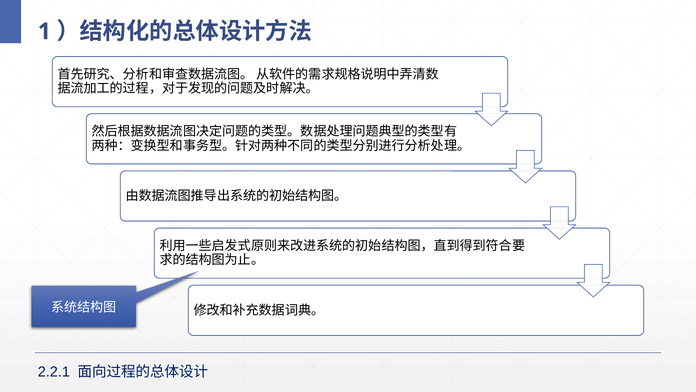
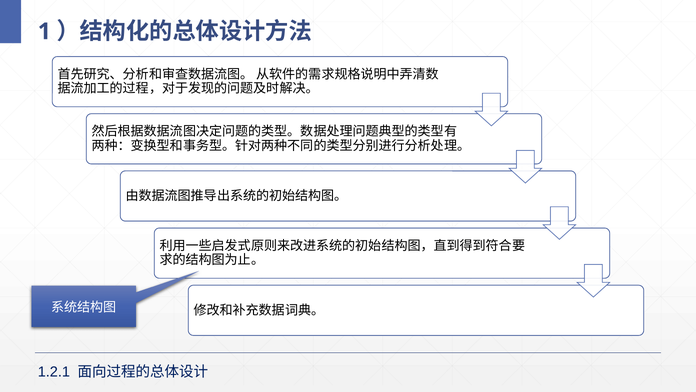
2.2.1: 2.2.1 -> 1.2.1 (54, 372)
